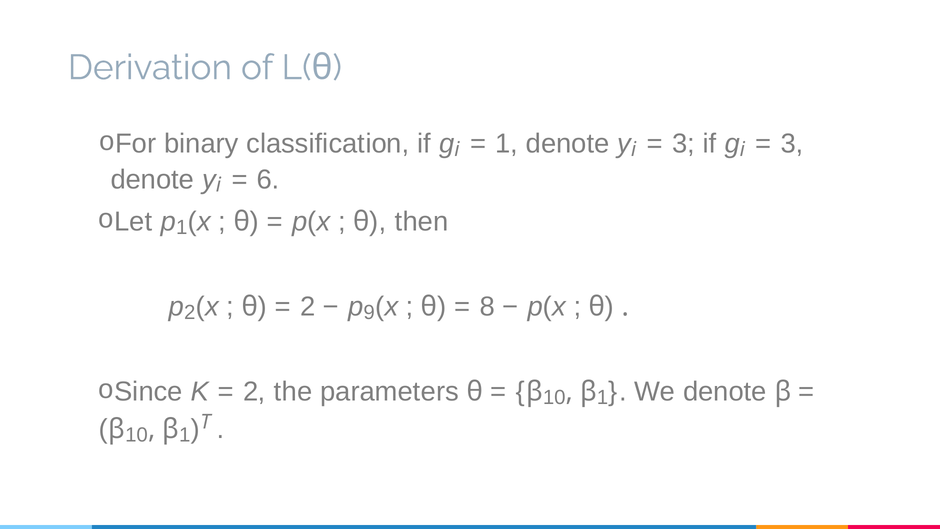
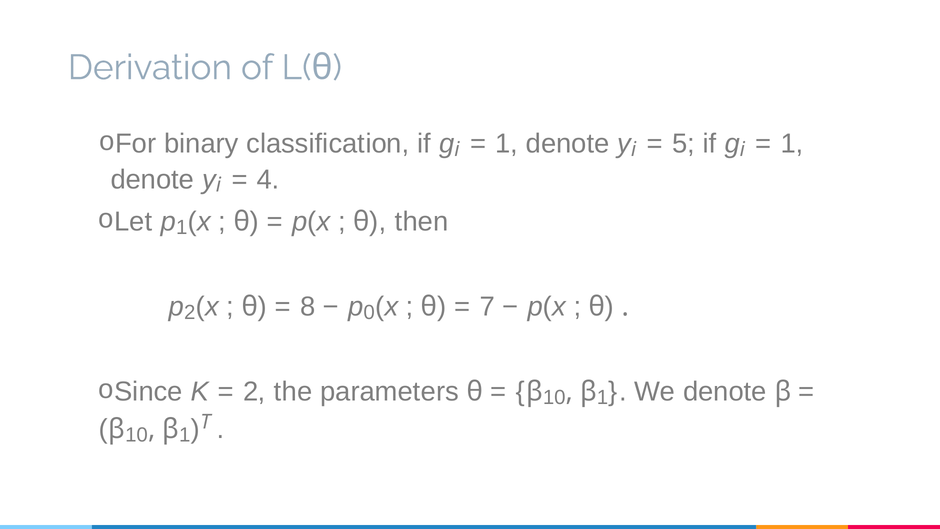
3: 3 -> 5 (683, 144)
3: 3 -> 1 (792, 144)
6: 6 -> 4 (268, 179)
2: 2 -> 8 (308, 306)
9: 9 -> 0 (369, 312)
8: 8 -> 7 (487, 306)
